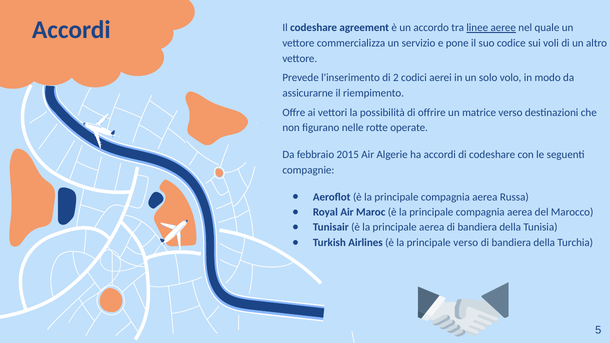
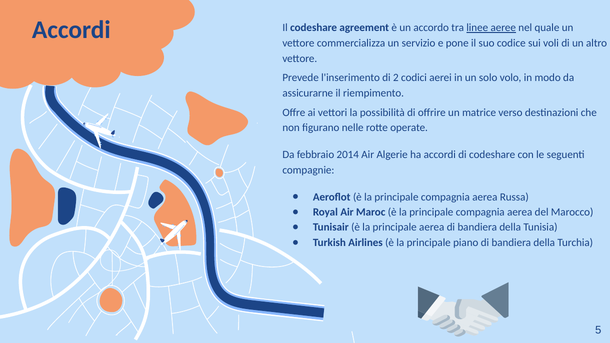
2015: 2015 -> 2014 (348, 155)
principale verso: verso -> piano (466, 243)
